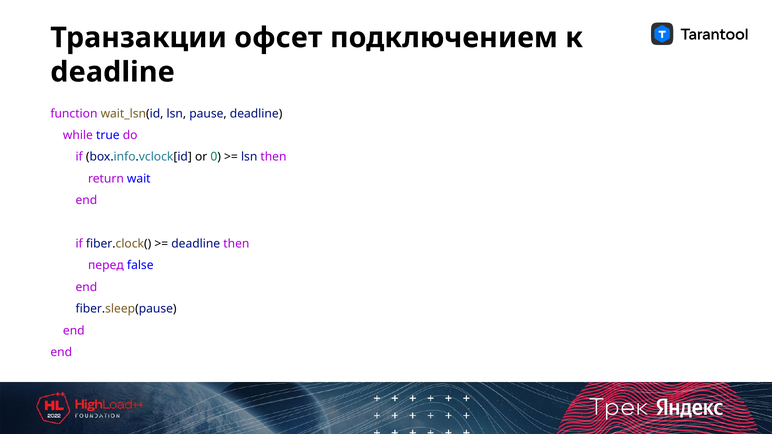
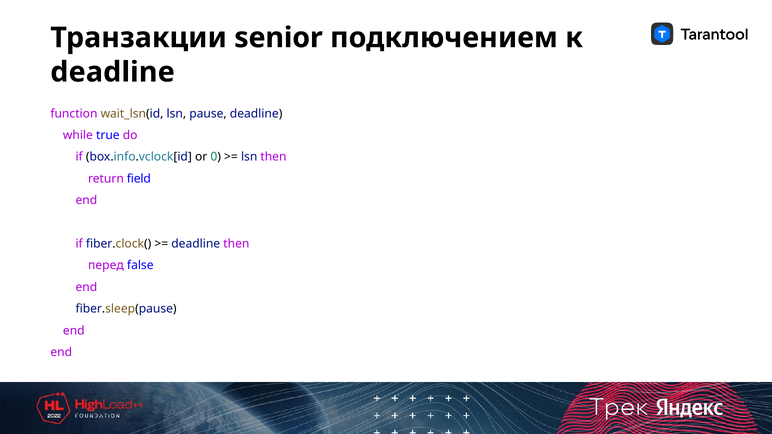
офсет: офсет -> senior (279, 38)
wait: wait -> field (139, 179)
